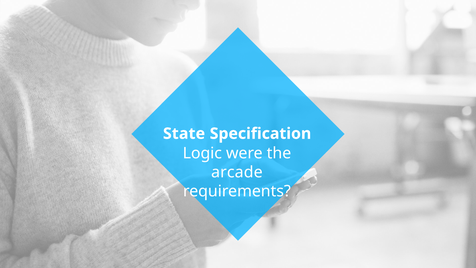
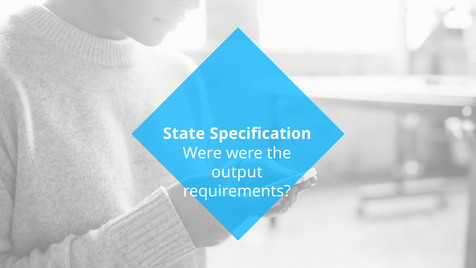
Logic: Logic -> Were (202, 153)
arcade: arcade -> output (237, 172)
